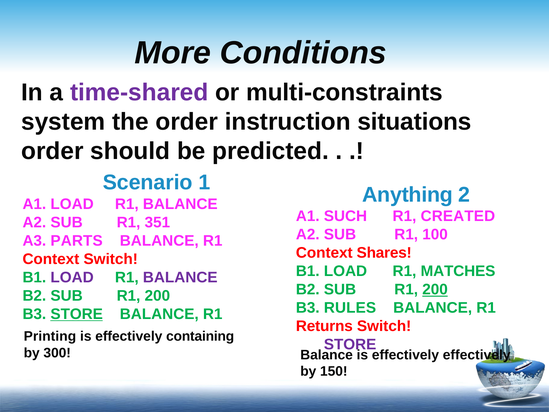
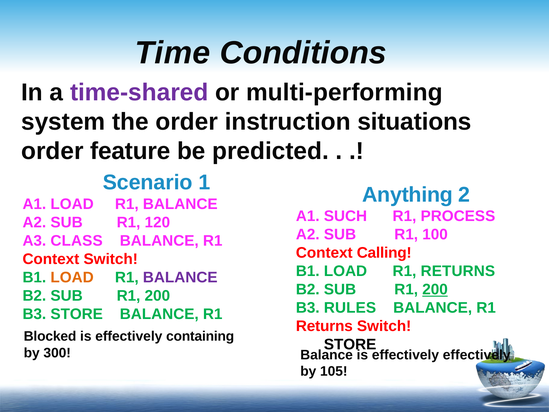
More: More -> Time (173, 53)
multi-constraints: multi-constraints -> multi-performing (344, 92)
should: should -> feature (130, 151)
CREATED: CREATED -> PROCESS (458, 216)
351: 351 -> 120 (157, 222)
PARTS: PARTS -> CLASS (77, 241)
Shares: Shares -> Calling (384, 253)
LOAD R1 MATCHES: MATCHES -> RETURNS (458, 271)
LOAD colour: purple -> orange (72, 277)
STORE underline: present -> none (77, 314)
Printing: Printing -> Blocked (50, 336)
STORE colour: purple -> black (350, 344)
150: 150 -> 105 (334, 371)
